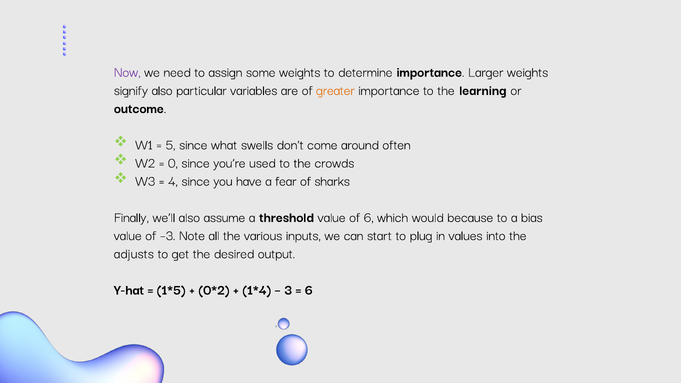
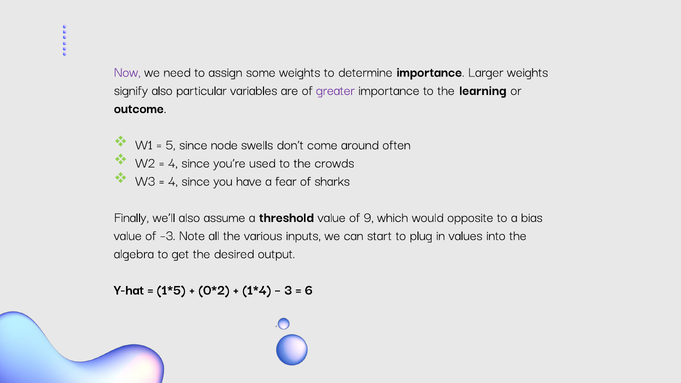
greater colour: orange -> purple (335, 90)
what: what -> node (224, 144)
0: 0 -> 4 (173, 163)
of 6: 6 -> 9 (369, 217)
because: because -> opposite (470, 217)
adjusts: adjusts -> algebra (134, 253)
